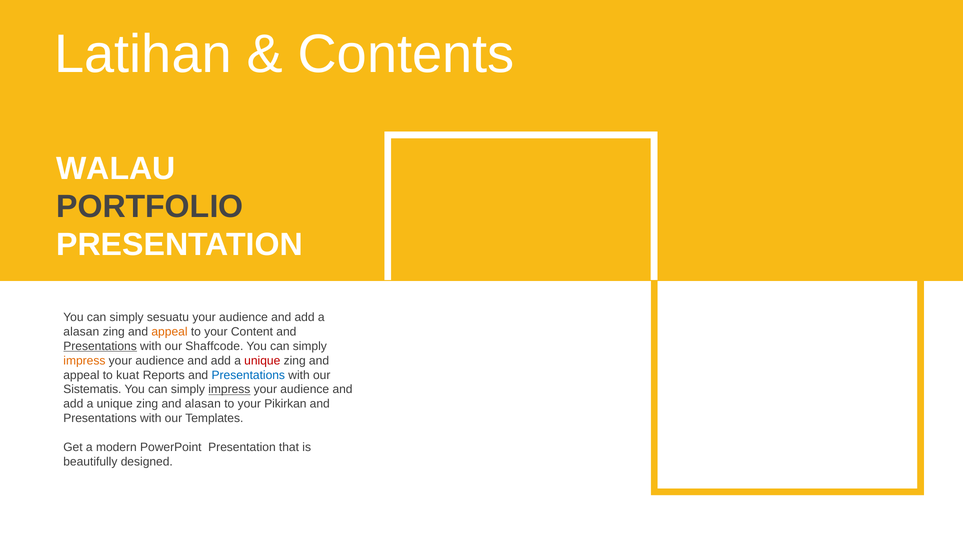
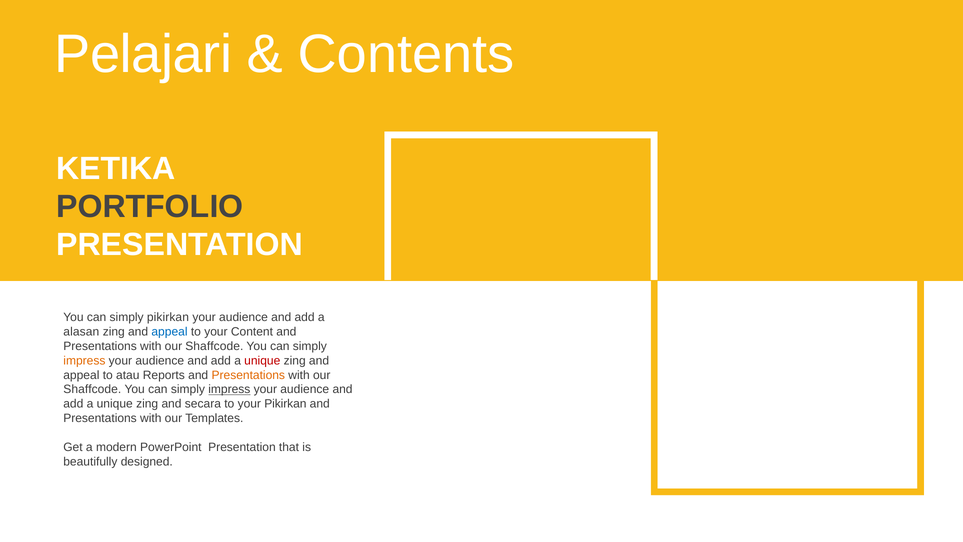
Latihan: Latihan -> Pelajari (143, 54)
WALAU: WALAU -> KETIKA (116, 168)
simply sesuatu: sesuatu -> pikirkan (168, 317)
appeal colour: orange -> blue (169, 331)
Presentations underline: present -> none (100, 346)
kuat: kuat -> atau (128, 375)
Presentations colour: blue -> orange (248, 375)
Sistematis: Sistematis -> Shaffcode (92, 389)
and alasan: alasan -> secara (203, 404)
